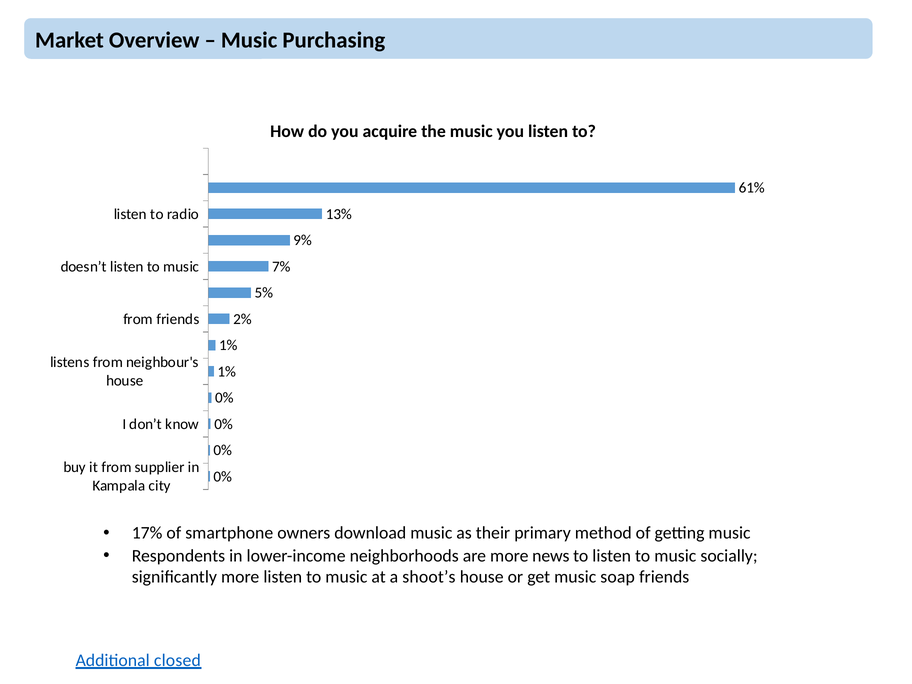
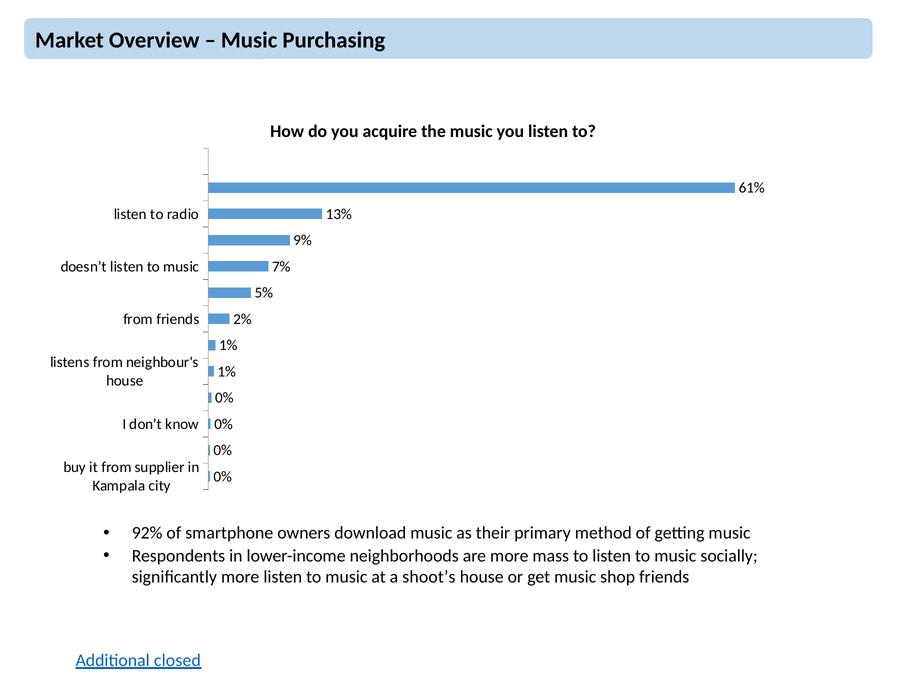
17%: 17% -> 92% (147, 533)
news: news -> mass (551, 556)
soap: soap -> shop (618, 577)
